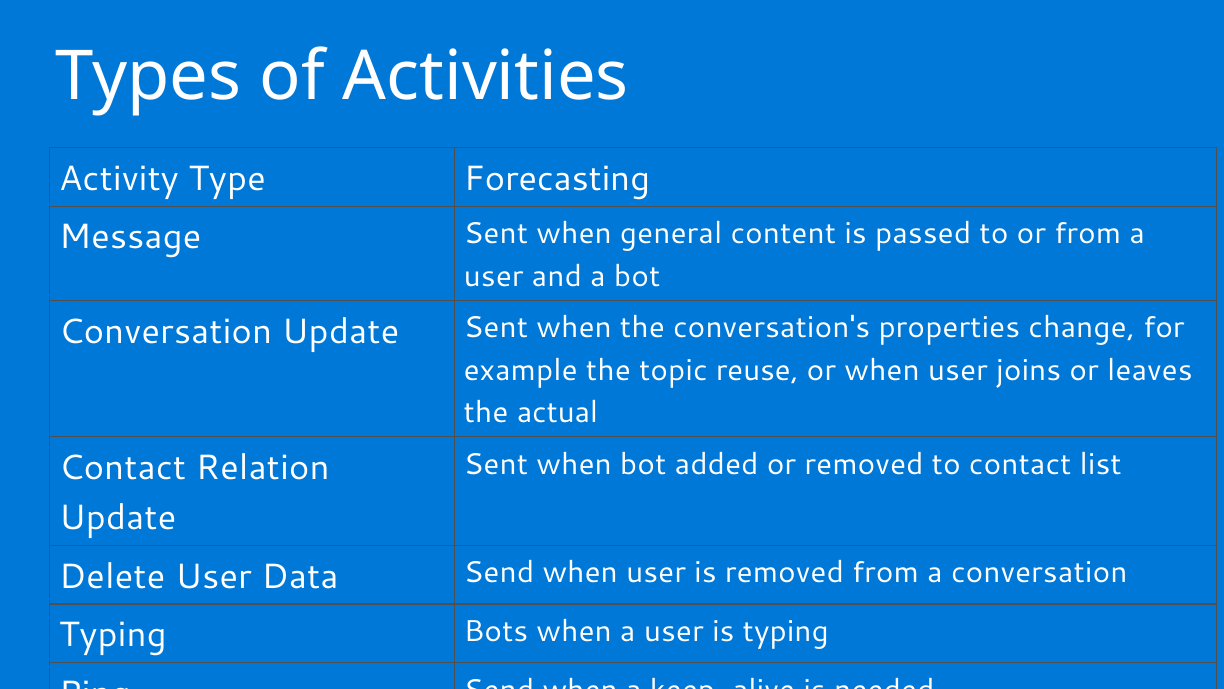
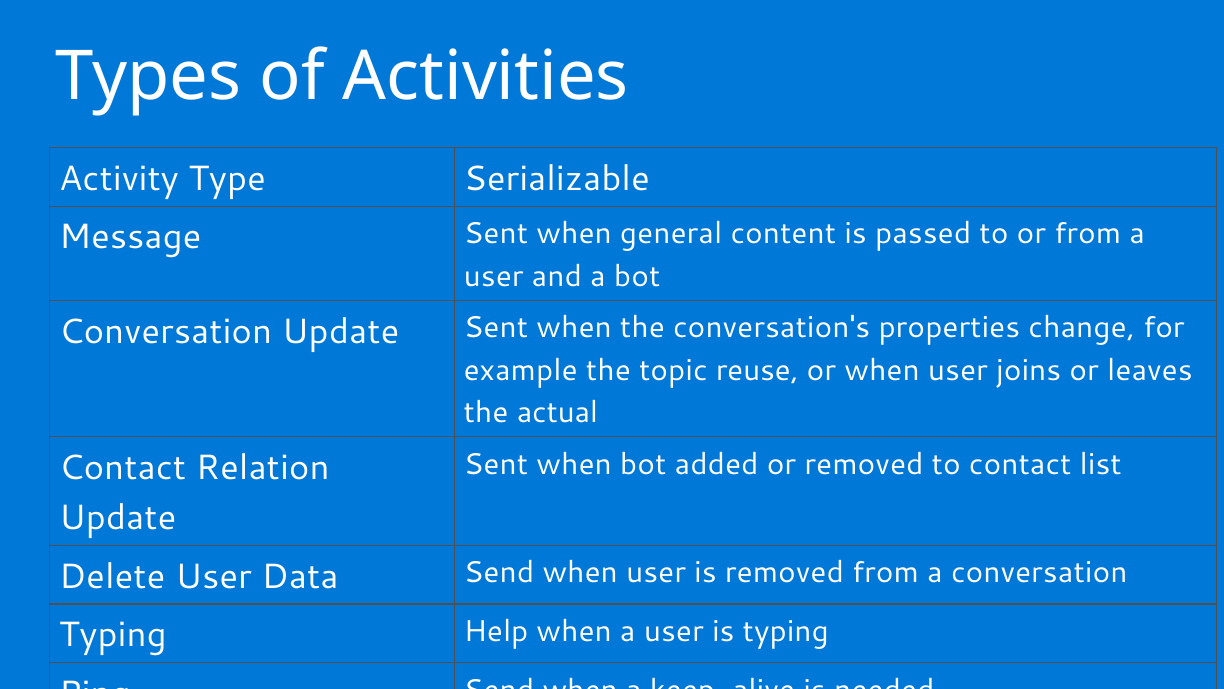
Forecasting: Forecasting -> Serializable (557, 179)
Bots: Bots -> Help (496, 631)
